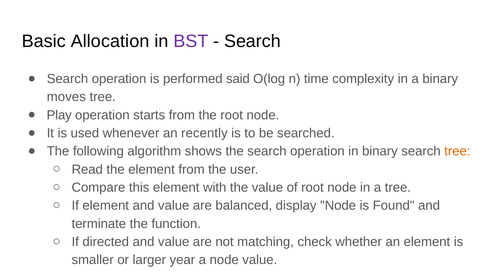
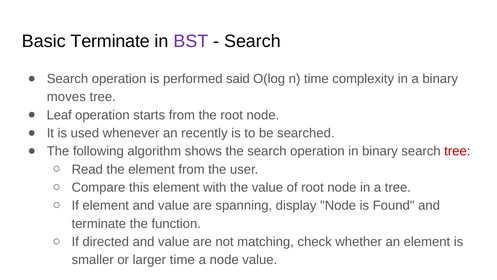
Basic Allocation: Allocation -> Terminate (110, 41)
Play: Play -> Leaf (59, 115)
tree colour: orange -> red (457, 151)
balanced: balanced -> spanning (244, 205)
larger year: year -> time (182, 260)
